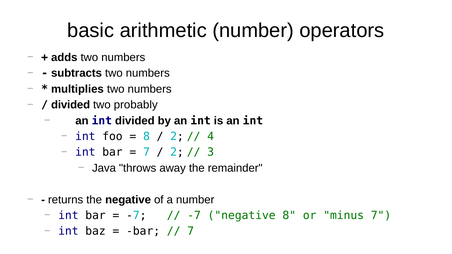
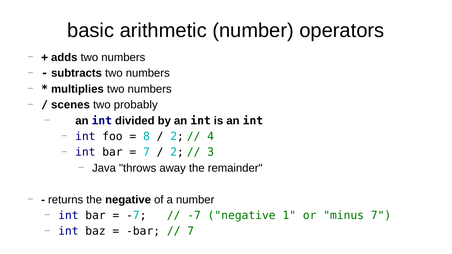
divided: divided -> scenes (71, 105)
negative 8: 8 -> 1 (289, 216)
